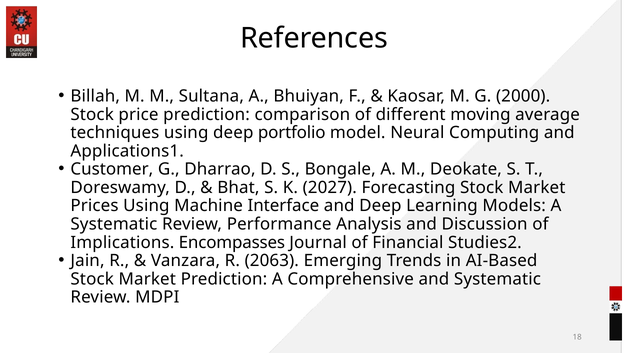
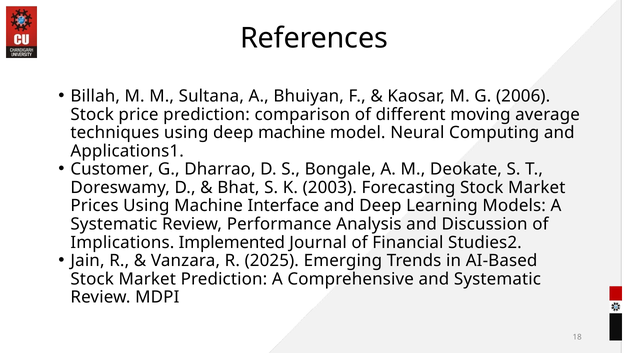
2000: 2000 -> 2006 (523, 96)
deep portfolio: portfolio -> machine (292, 133)
2027: 2027 -> 2003 (330, 188)
Encompasses: Encompasses -> Implemented (232, 243)
2063: 2063 -> 2025 (272, 261)
